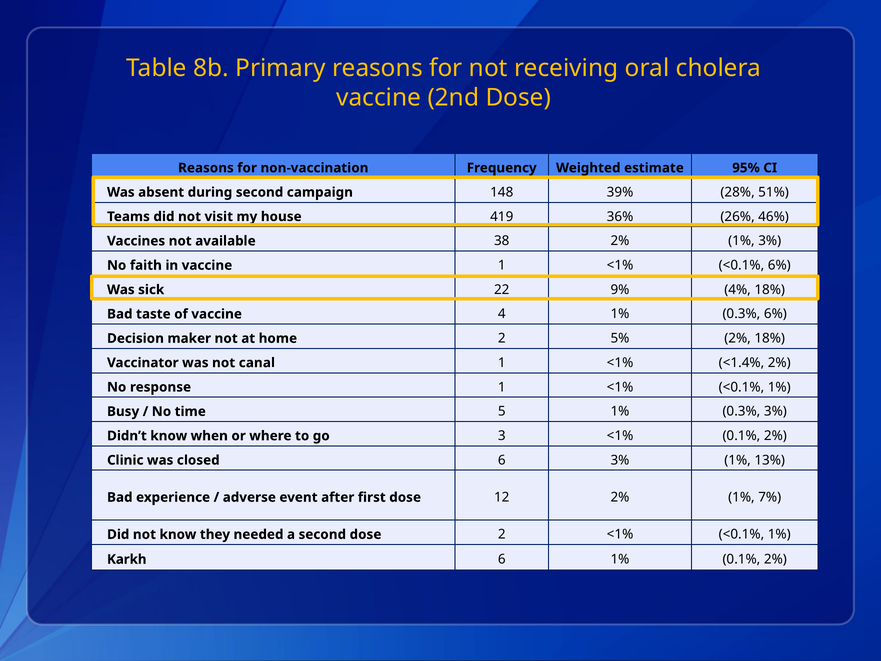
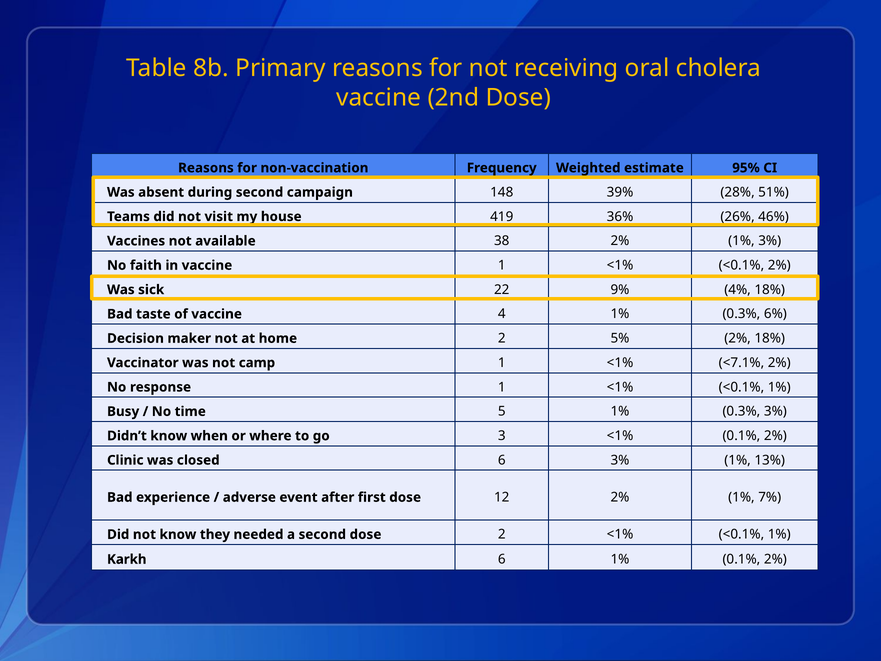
<0.1% 6%: 6% -> 2% (779, 265)
canal: canal -> camp (257, 363)
<1.4%: <1.4% -> <7.1% (741, 363)
